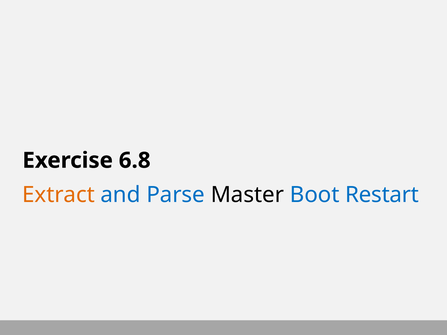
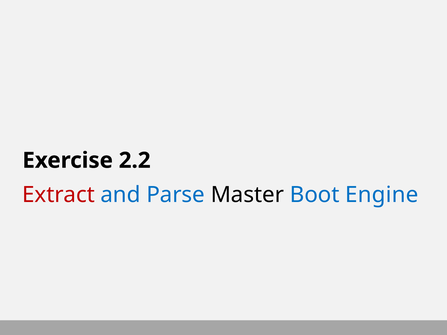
6.8: 6.8 -> 2.2 (135, 161)
Extract colour: orange -> red (59, 195)
Restart: Restart -> Engine (382, 195)
